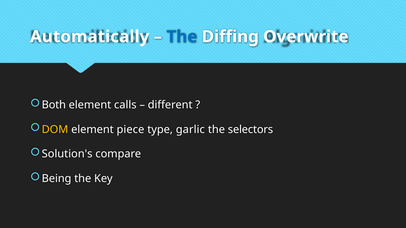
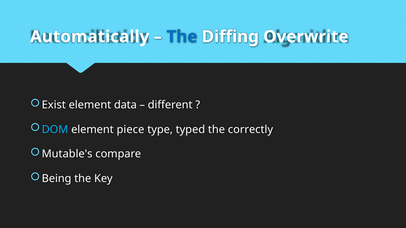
Both: Both -> Exist (54, 105)
calls: calls -> data (125, 105)
DOM colour: yellow -> light blue (55, 130)
garlic: garlic -> typed (190, 130)
selectors: selectors -> correctly (250, 130)
Solution's: Solution's -> Mutable's (67, 154)
